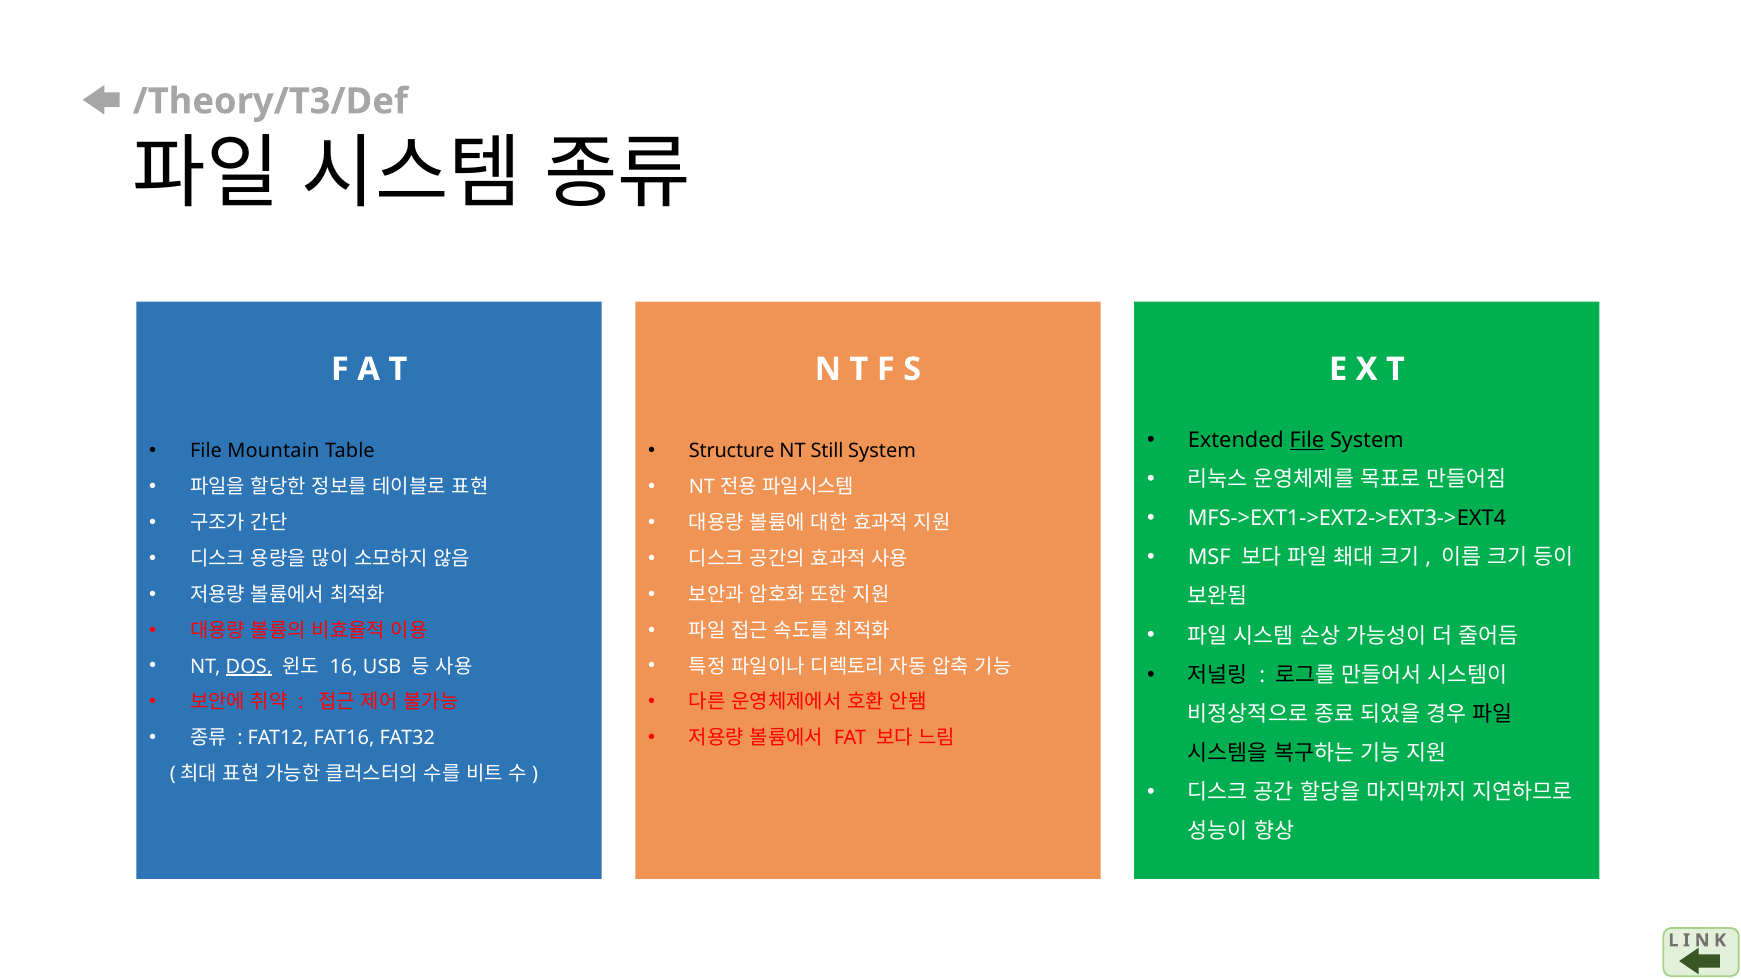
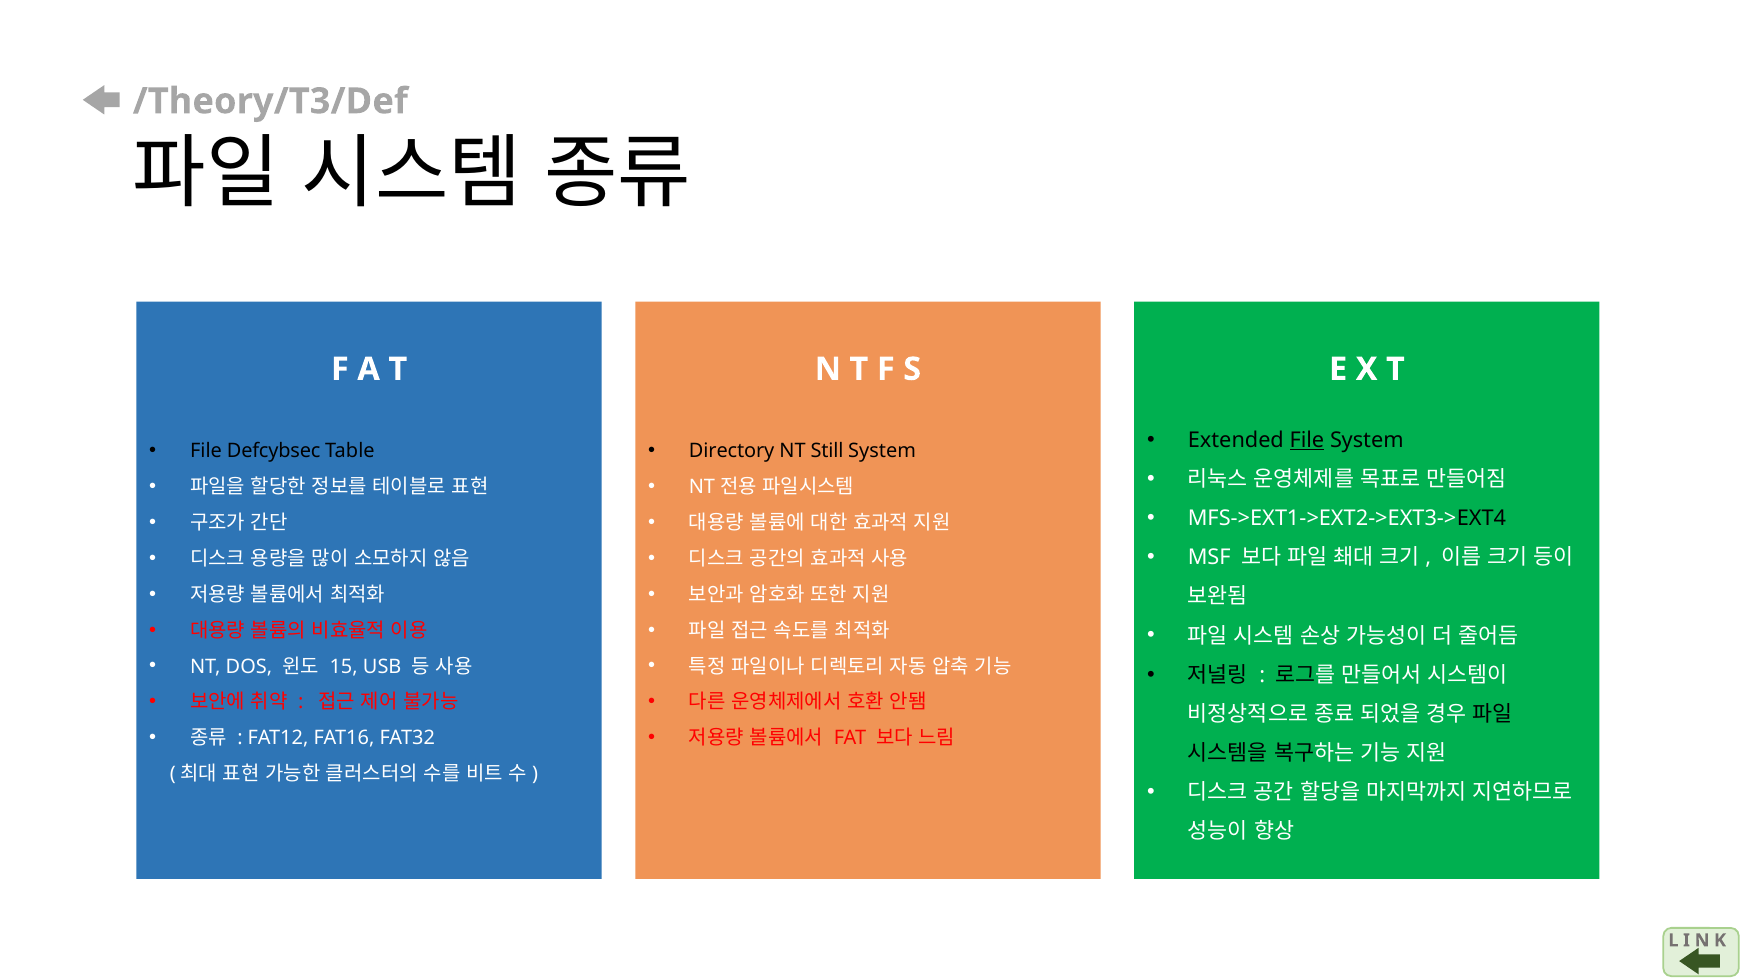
Mountain: Mountain -> Defcybsec (274, 451)
Structure: Structure -> Directory (732, 451)
DOS underline: present -> none (249, 667)
16: 16 -> 15 (344, 667)
